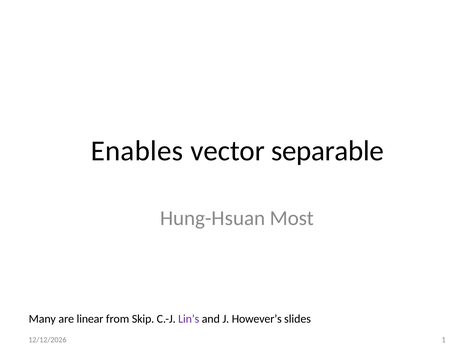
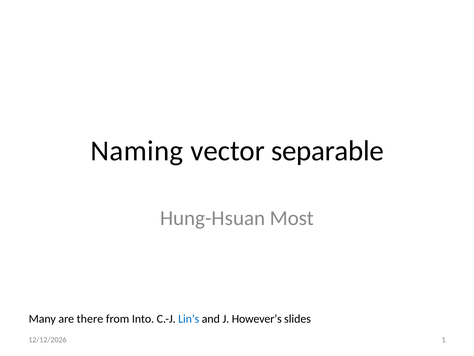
Enables: Enables -> Naming (137, 151)
linear: linear -> there (90, 318)
Skip: Skip -> Into (143, 318)
Lin’s colour: purple -> blue (189, 318)
